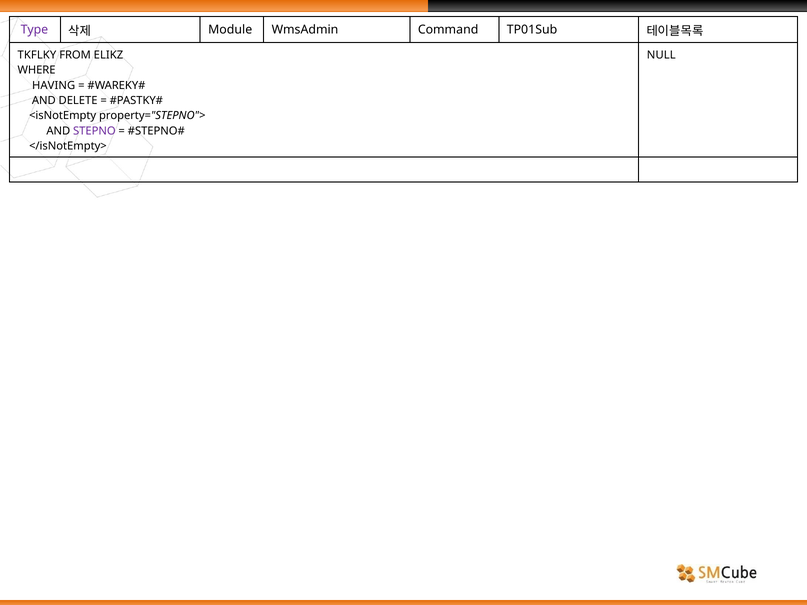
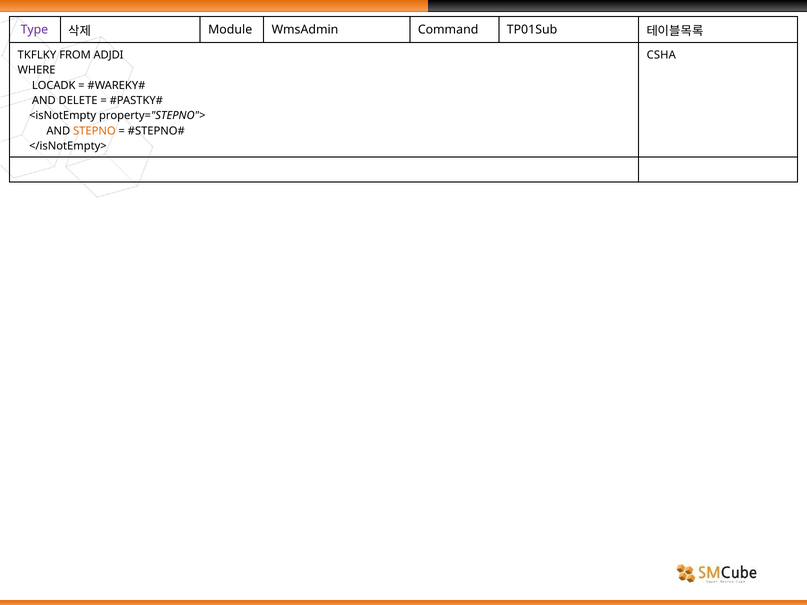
ELIKZ: ELIKZ -> ADJDI (109, 55)
NULL: NULL -> CSHA (661, 55)
HAVING: HAVING -> LOCADK (54, 85)
STEPNO colour: purple -> orange (94, 131)
